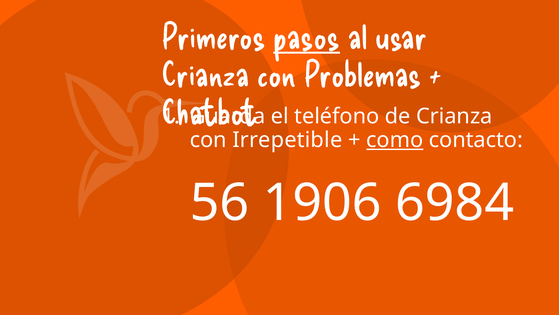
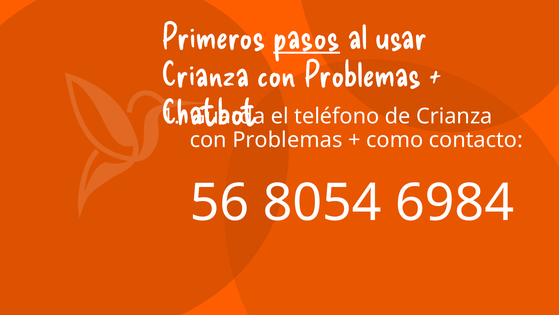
Irrepetible: Irrepetible -> Problemas (287, 140)
como underline: present -> none (395, 140)
1906: 1906 -> 8054 (322, 203)
